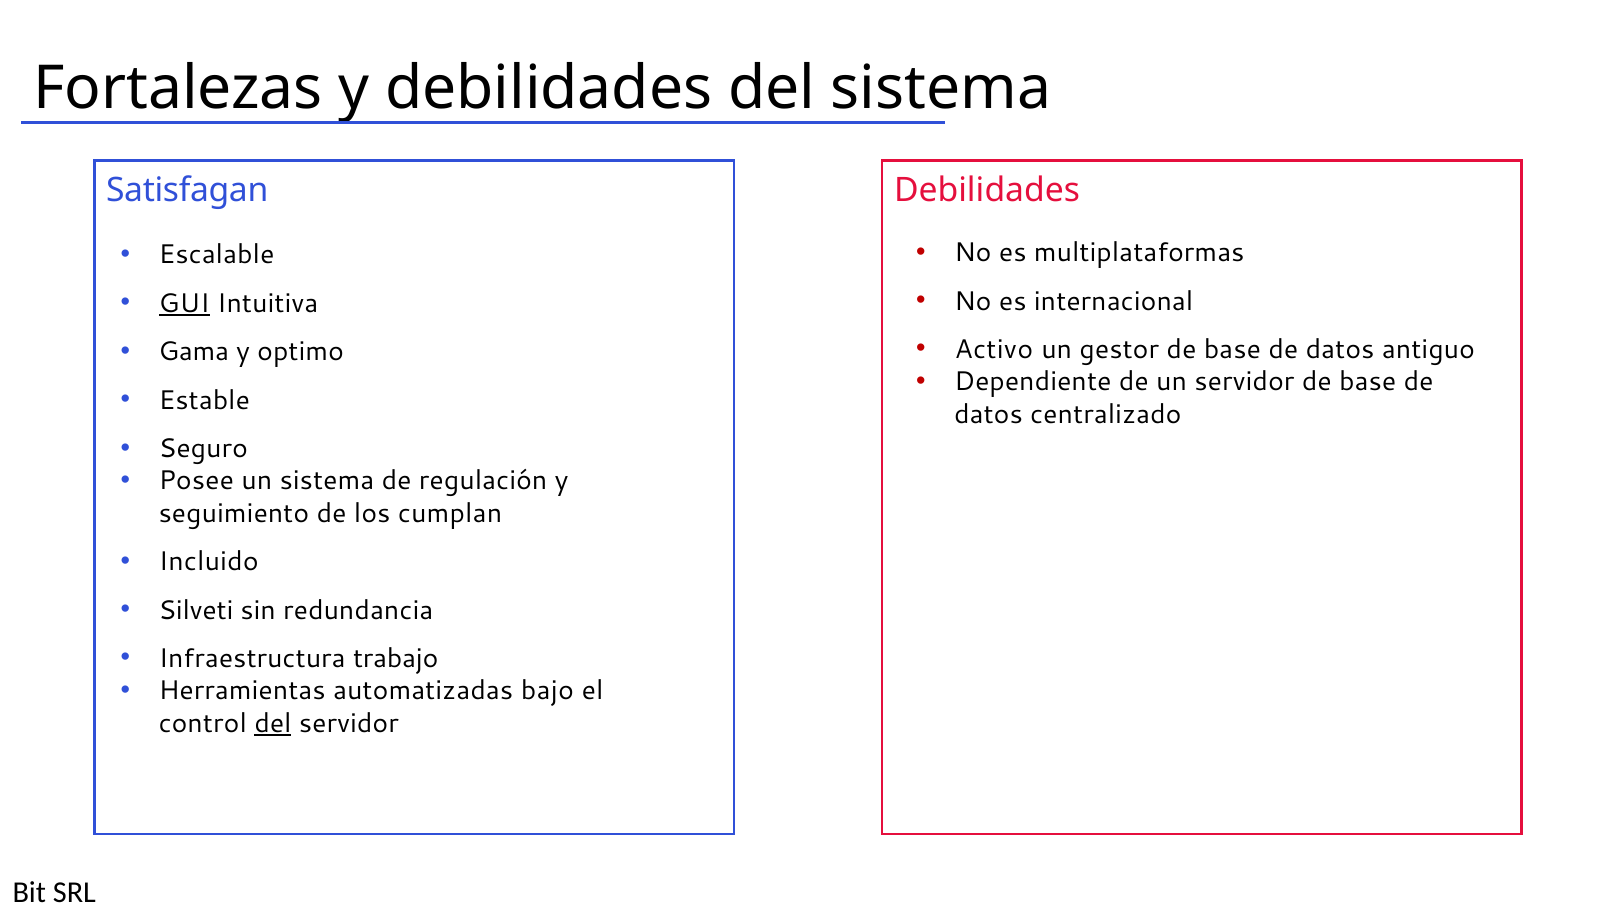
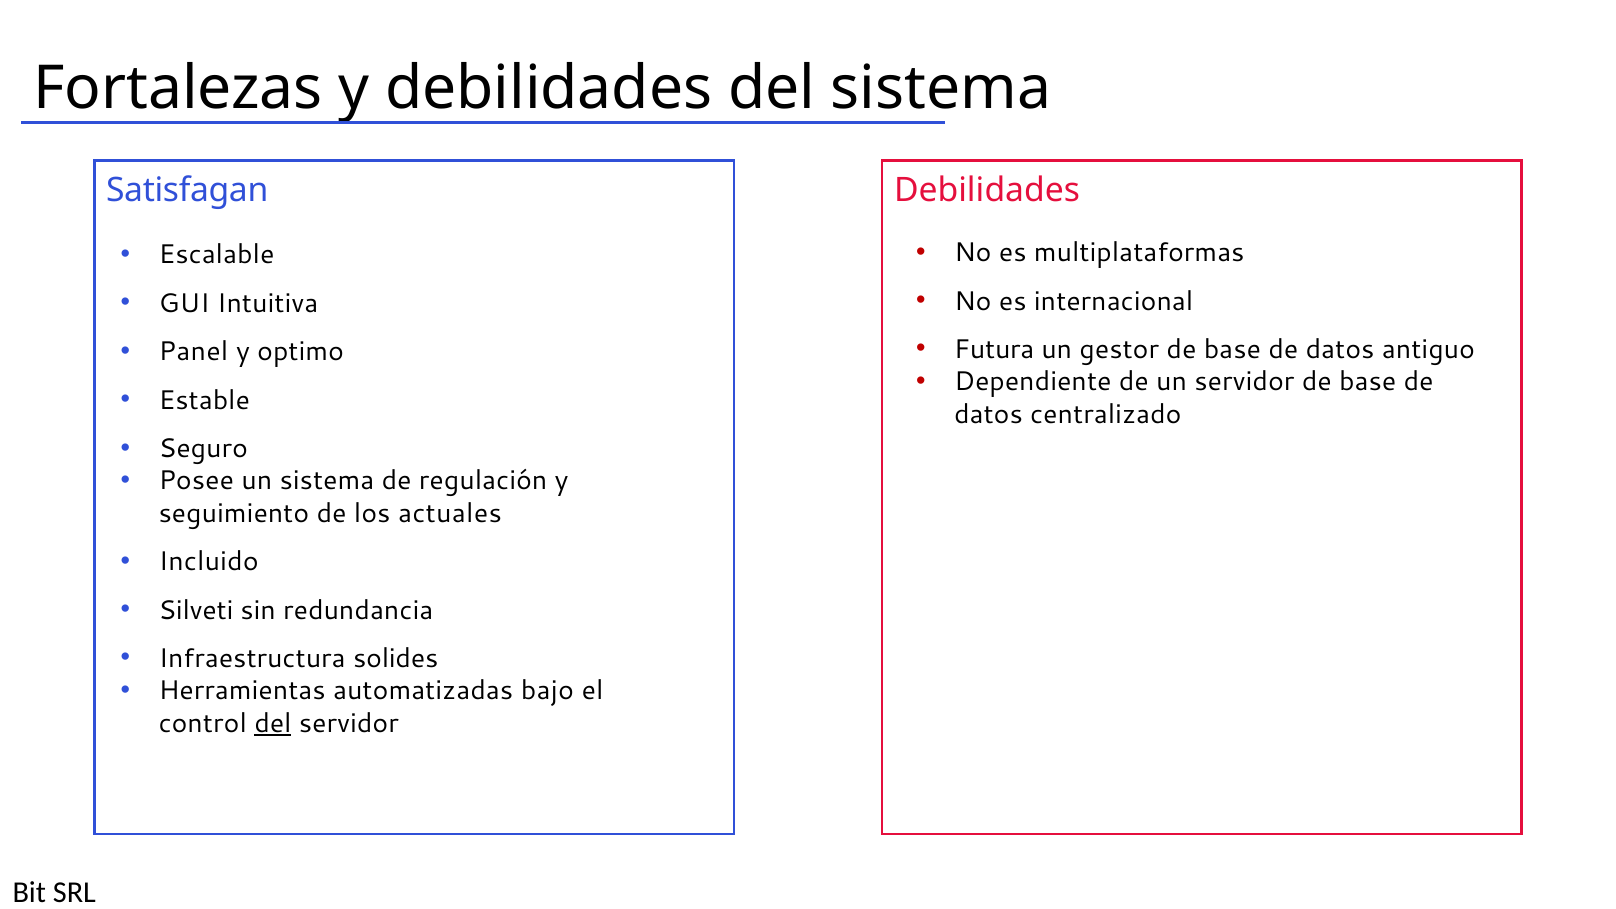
GUI underline: present -> none (184, 303)
Activo: Activo -> Futura (994, 350)
Gama: Gama -> Panel (193, 352)
cumplan: cumplan -> actuales (450, 513)
trabajo: trabajo -> solides (396, 659)
